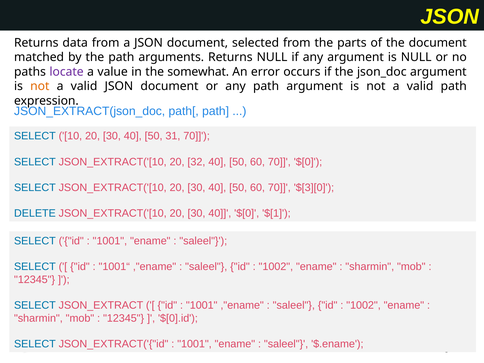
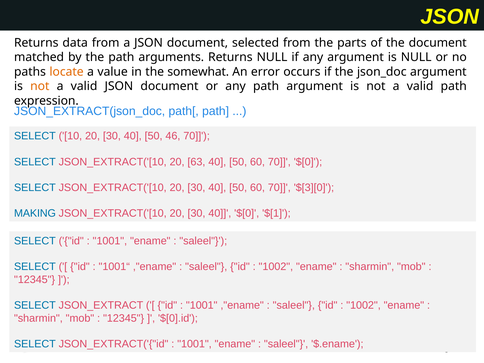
locate colour: purple -> orange (67, 72)
31: 31 -> 46 (173, 136)
32: 32 -> 63 (196, 162)
DELETE: DELETE -> MAKING (35, 213)
